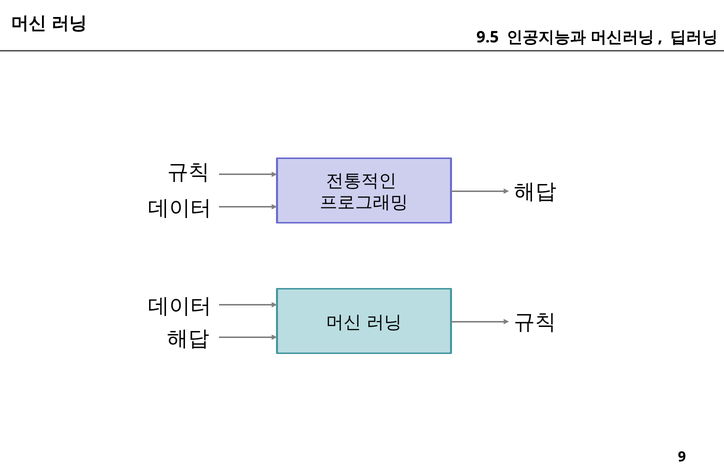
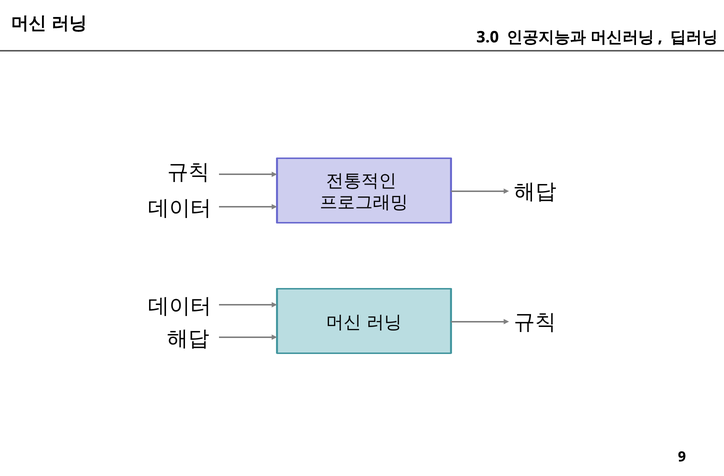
9.5: 9.5 -> 3.0 (488, 37)
